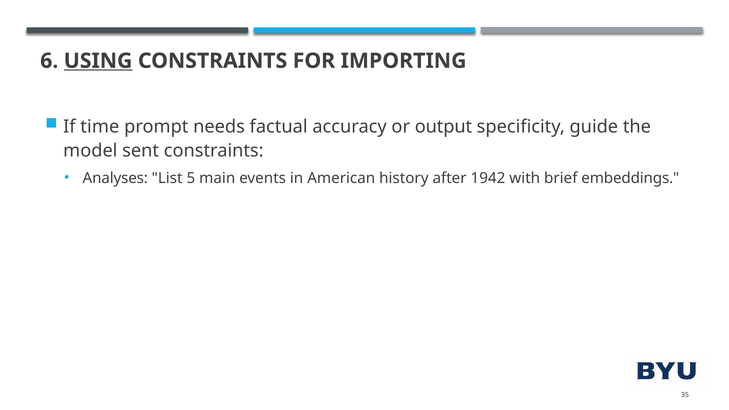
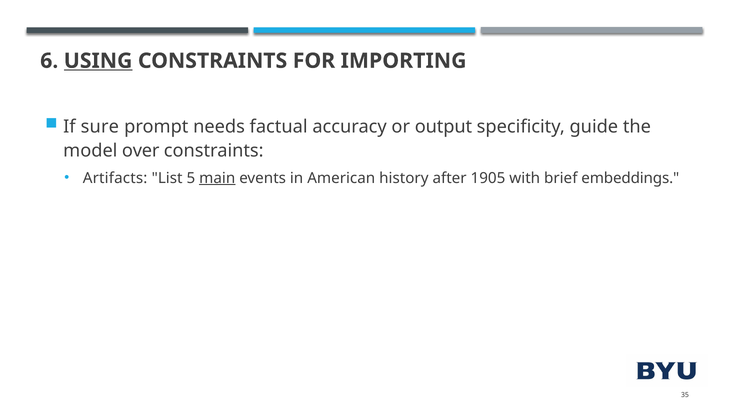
time: time -> sure (100, 127)
sent: sent -> over (141, 151)
Analyses: Analyses -> Artifacts (115, 178)
main underline: none -> present (217, 178)
1942: 1942 -> 1905 (488, 178)
